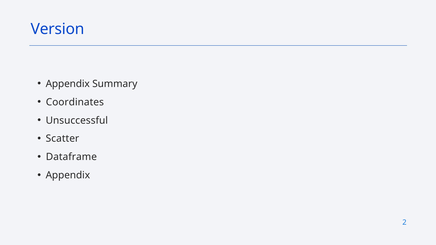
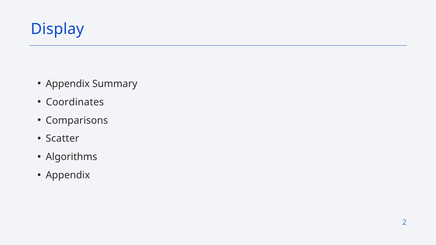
Version: Version -> Display (57, 29)
Unsuccessful: Unsuccessful -> Comparisons (77, 120)
Dataframe: Dataframe -> Algorithms (71, 157)
